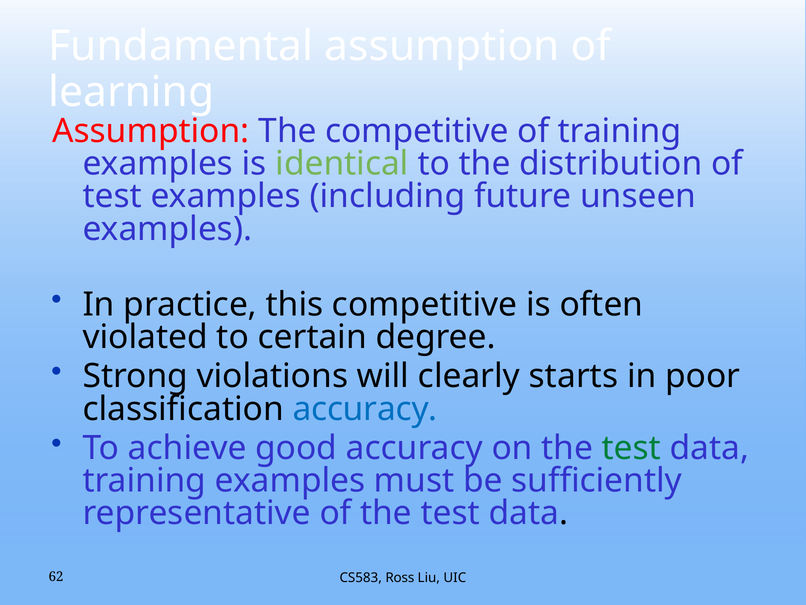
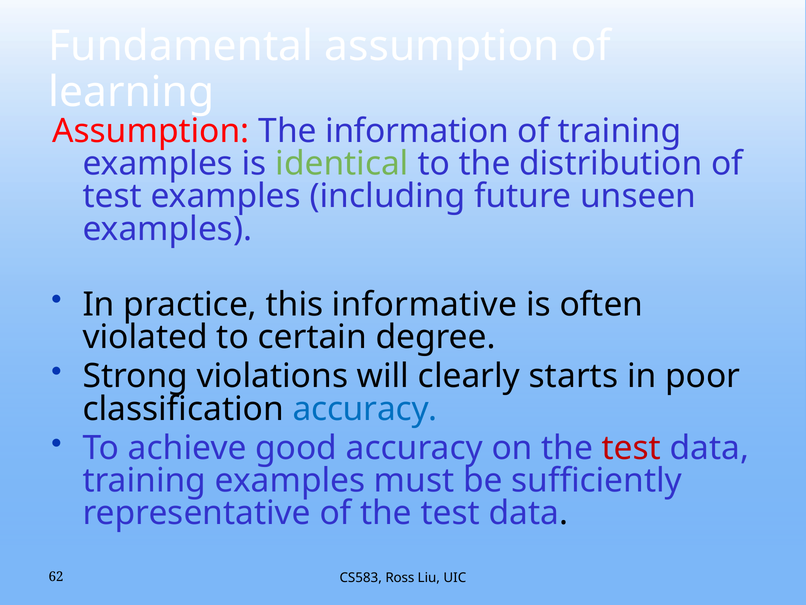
The competitive: competitive -> information (417, 131)
this competitive: competitive -> informative (425, 304)
test colour: green -> red (631, 448)
